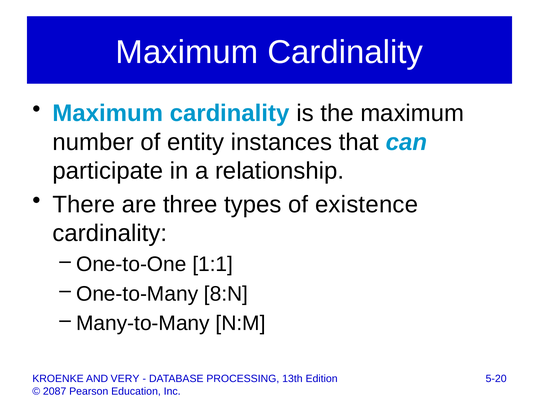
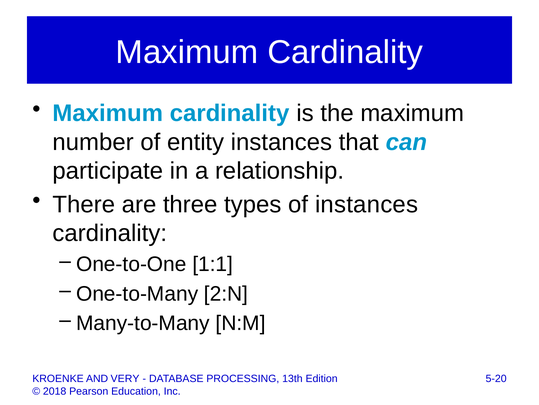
of existence: existence -> instances (367, 204)
8:N: 8:N -> 2:N (226, 293)
2087: 2087 -> 2018 (55, 391)
